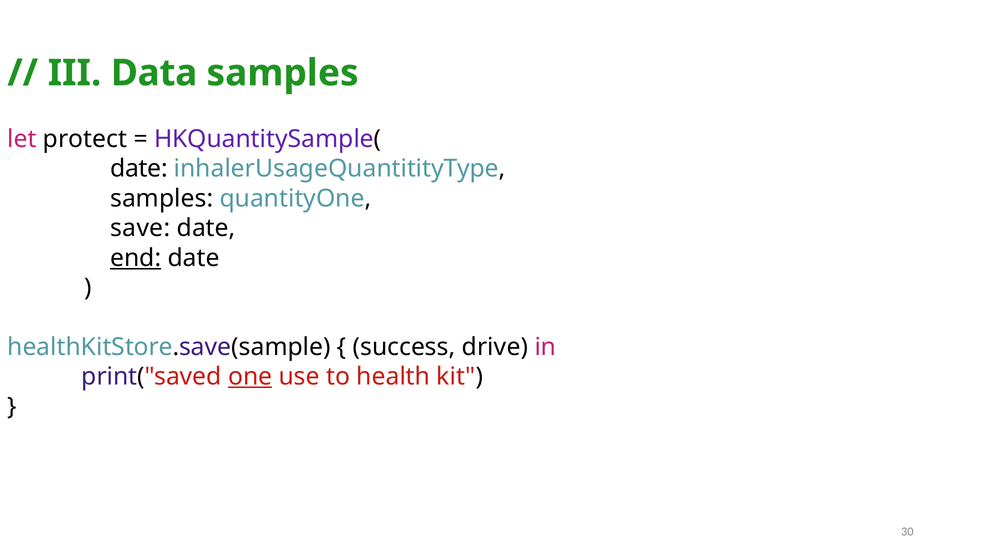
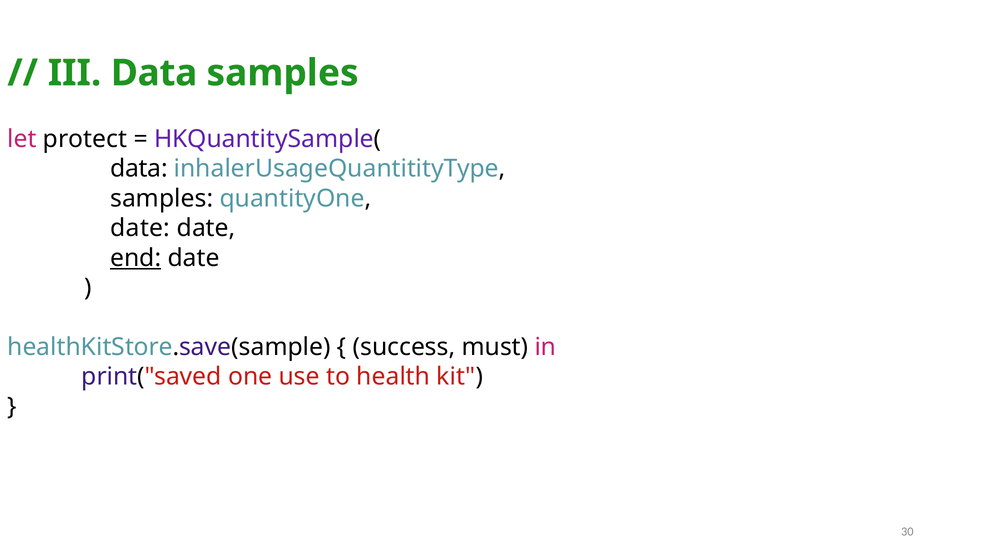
date: date -> data (139, 169)
save: save -> date (140, 228)
drive: drive -> must (495, 347)
one underline: present -> none (250, 376)
